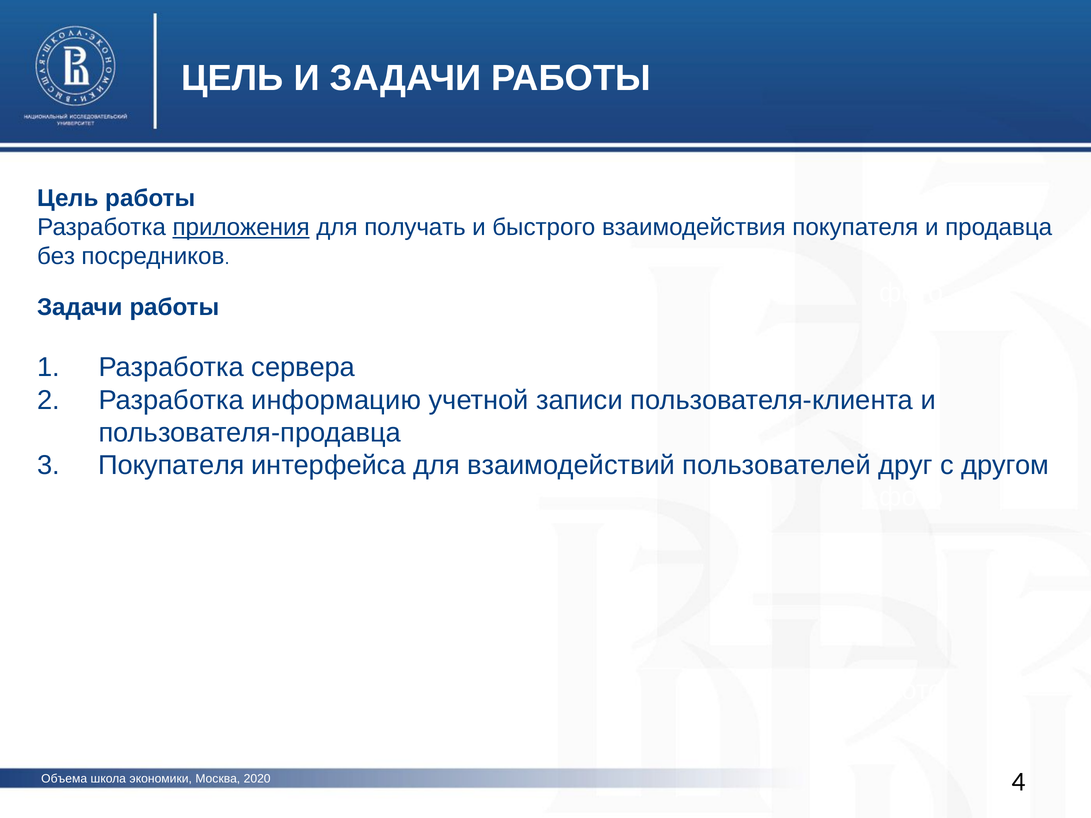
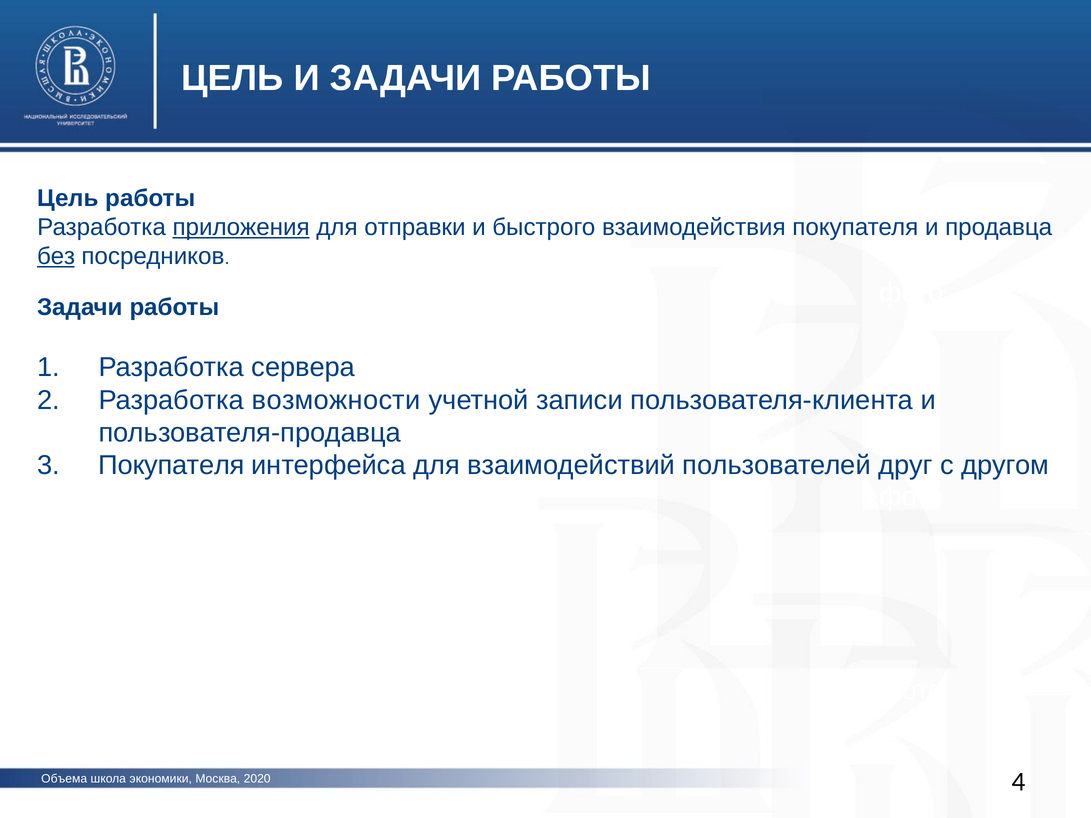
получать: получать -> отправки (415, 227)
без underline: none -> present (56, 256)
информацию: информацию -> возможности (336, 400)
